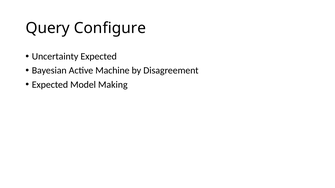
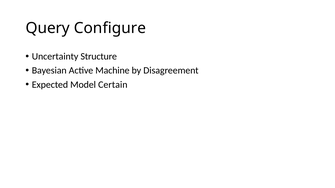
Uncertainty Expected: Expected -> Structure (99, 57)
Making: Making -> Certain (113, 85)
